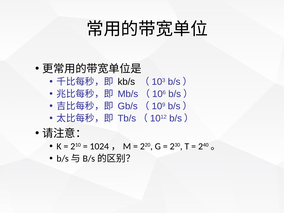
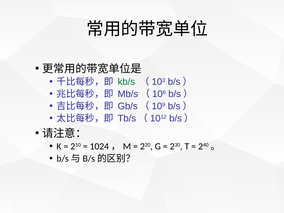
kb/s colour: black -> green (126, 82)
